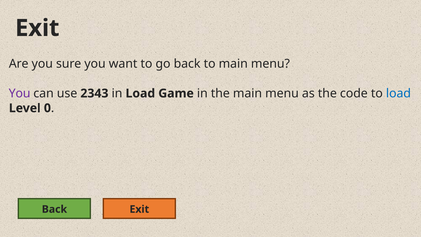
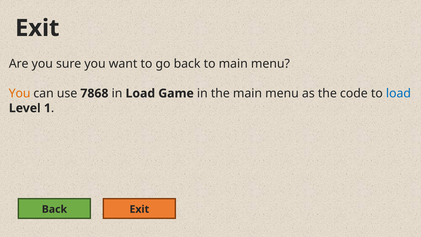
You colour: purple -> orange (20, 93)
2343: 2343 -> 7868 (94, 93)
0: 0 -> 1 (47, 108)
